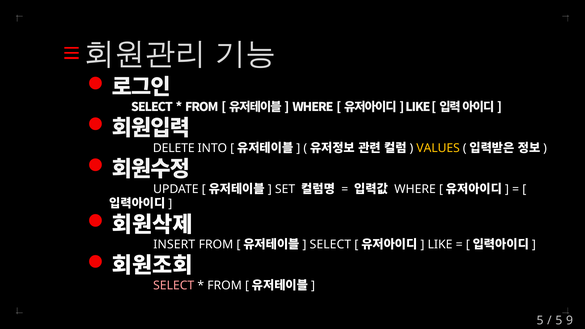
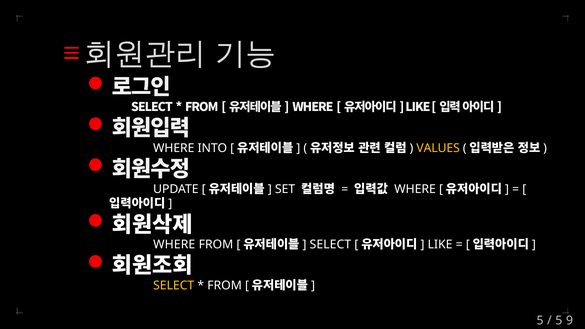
DELETE: DELETE -> WHERE (174, 148)
INSERT: INSERT -> WHERE (174, 245)
SELECT colour: pink -> yellow (174, 286)
